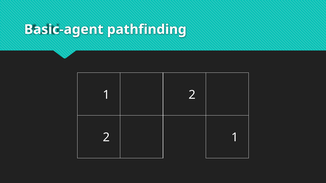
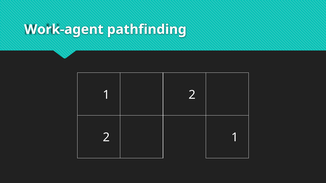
Basic-agent: Basic-agent -> Work-agent (64, 29)
